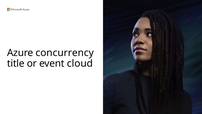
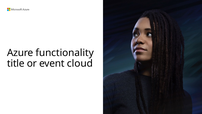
concurrency: concurrency -> functionality (65, 53)
